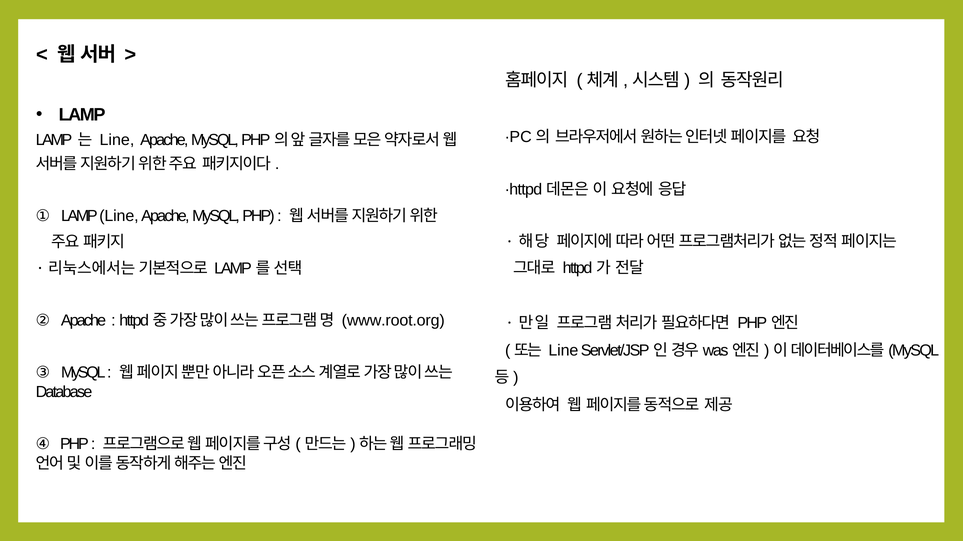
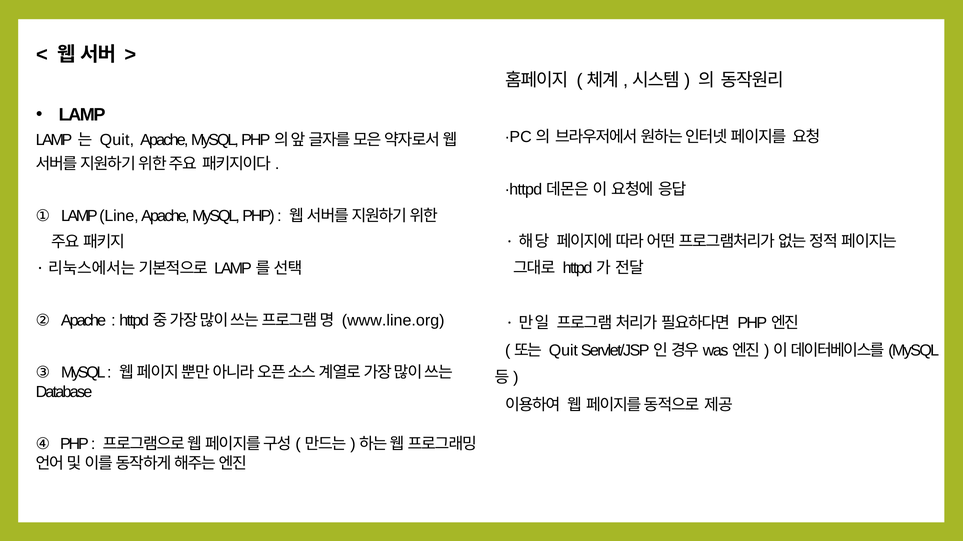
Line: Line -> Quit (117, 140)
www.root.org: www.root.org -> www.line.org (393, 321)
Line: Line -> Quit (563, 351)
